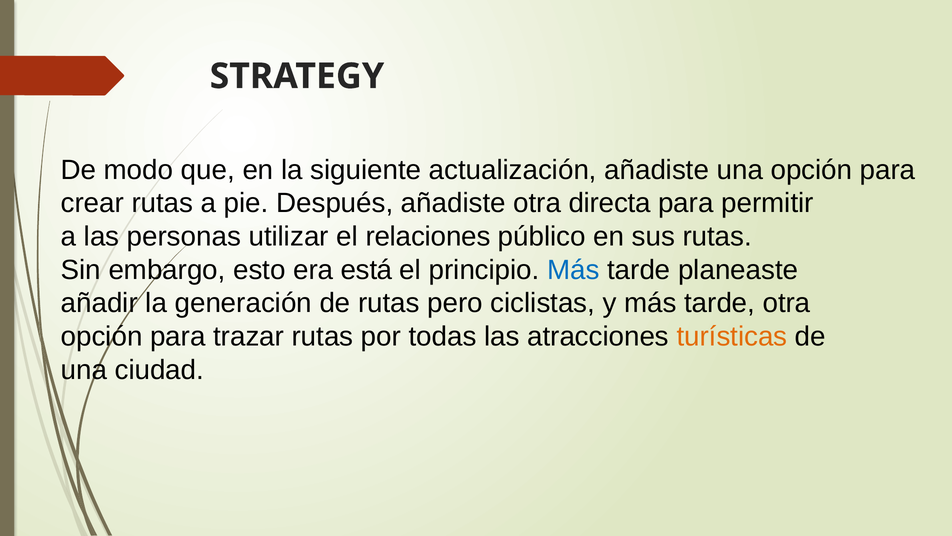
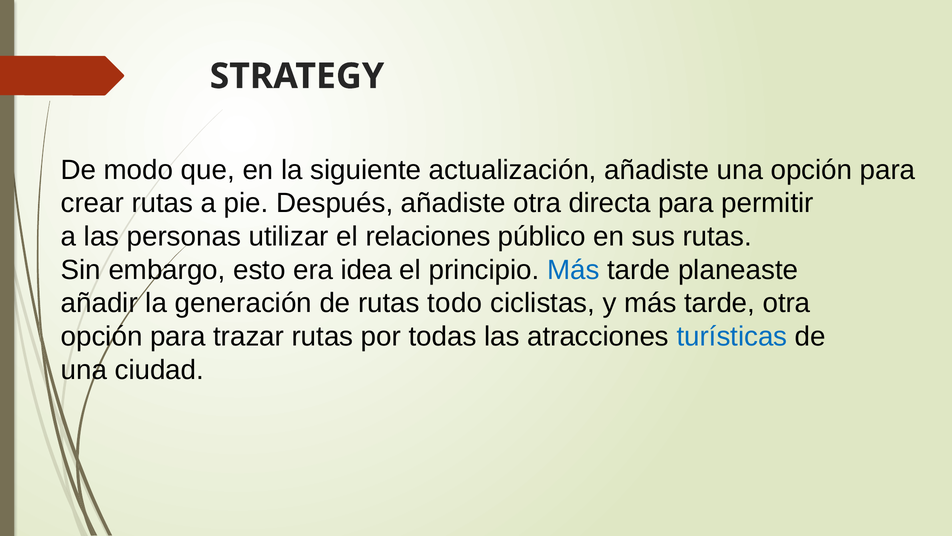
está: está -> idea (367, 270)
pero: pero -> todo (455, 303)
turísticas colour: orange -> blue (732, 336)
